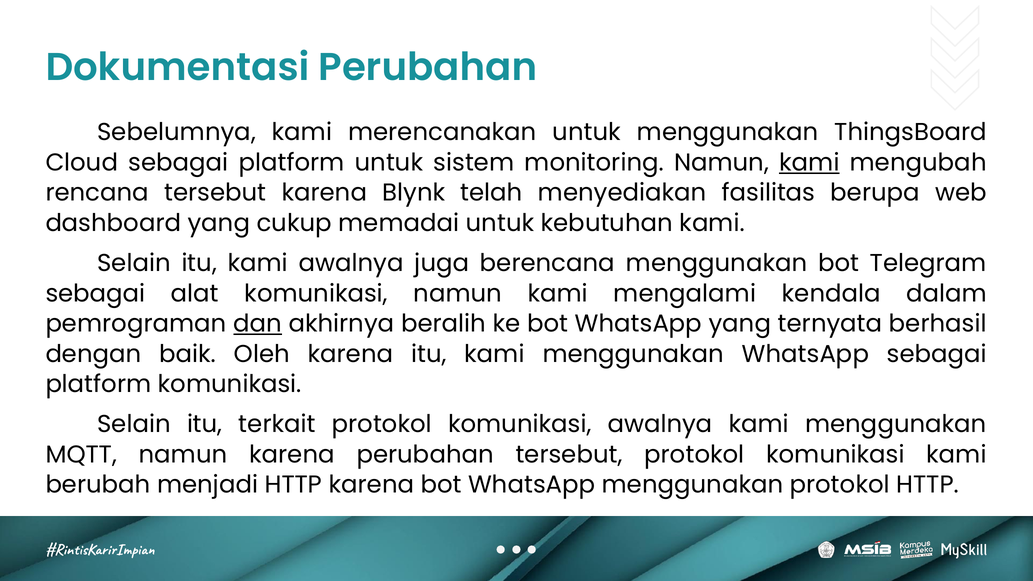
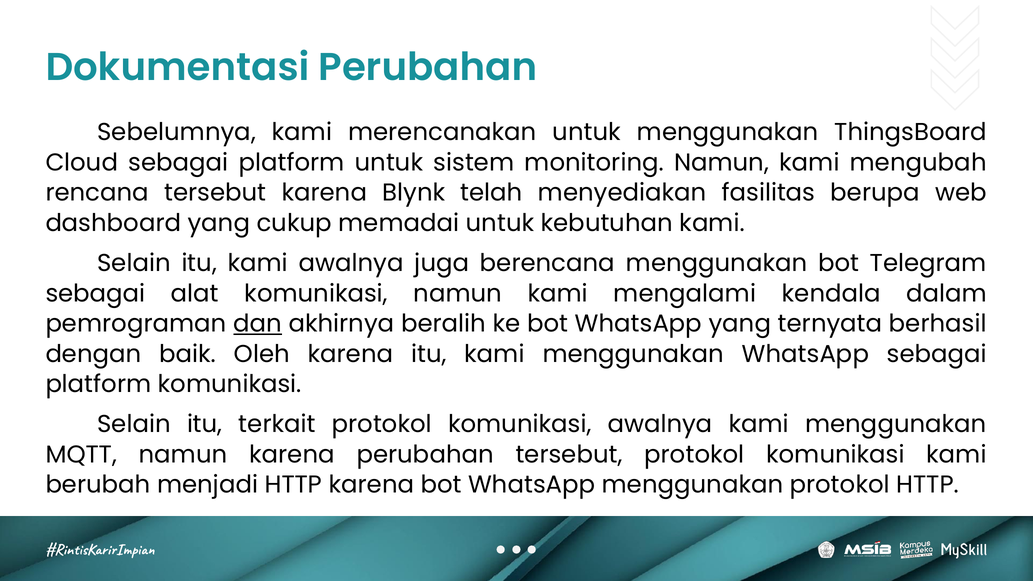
kami underline: present -> none (809, 163)
